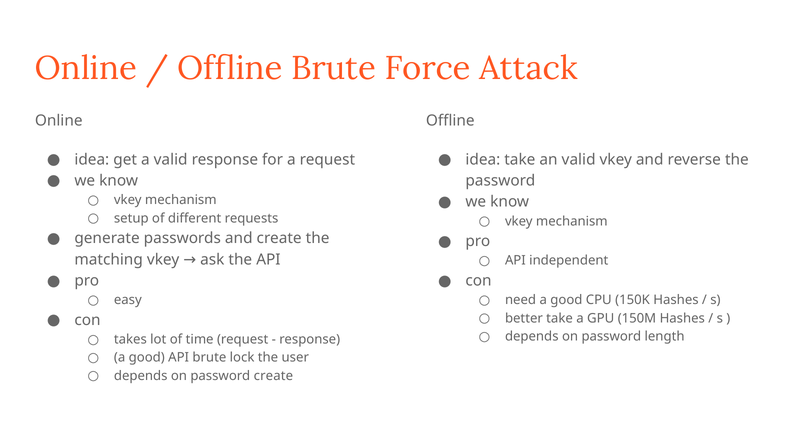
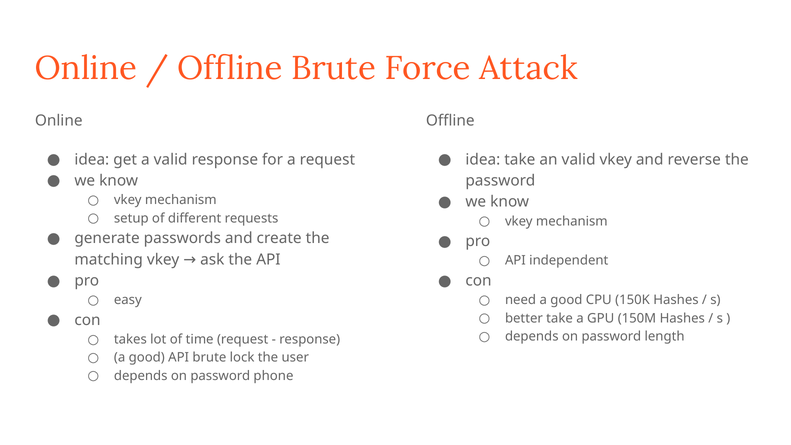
password create: create -> phone (273, 376)
